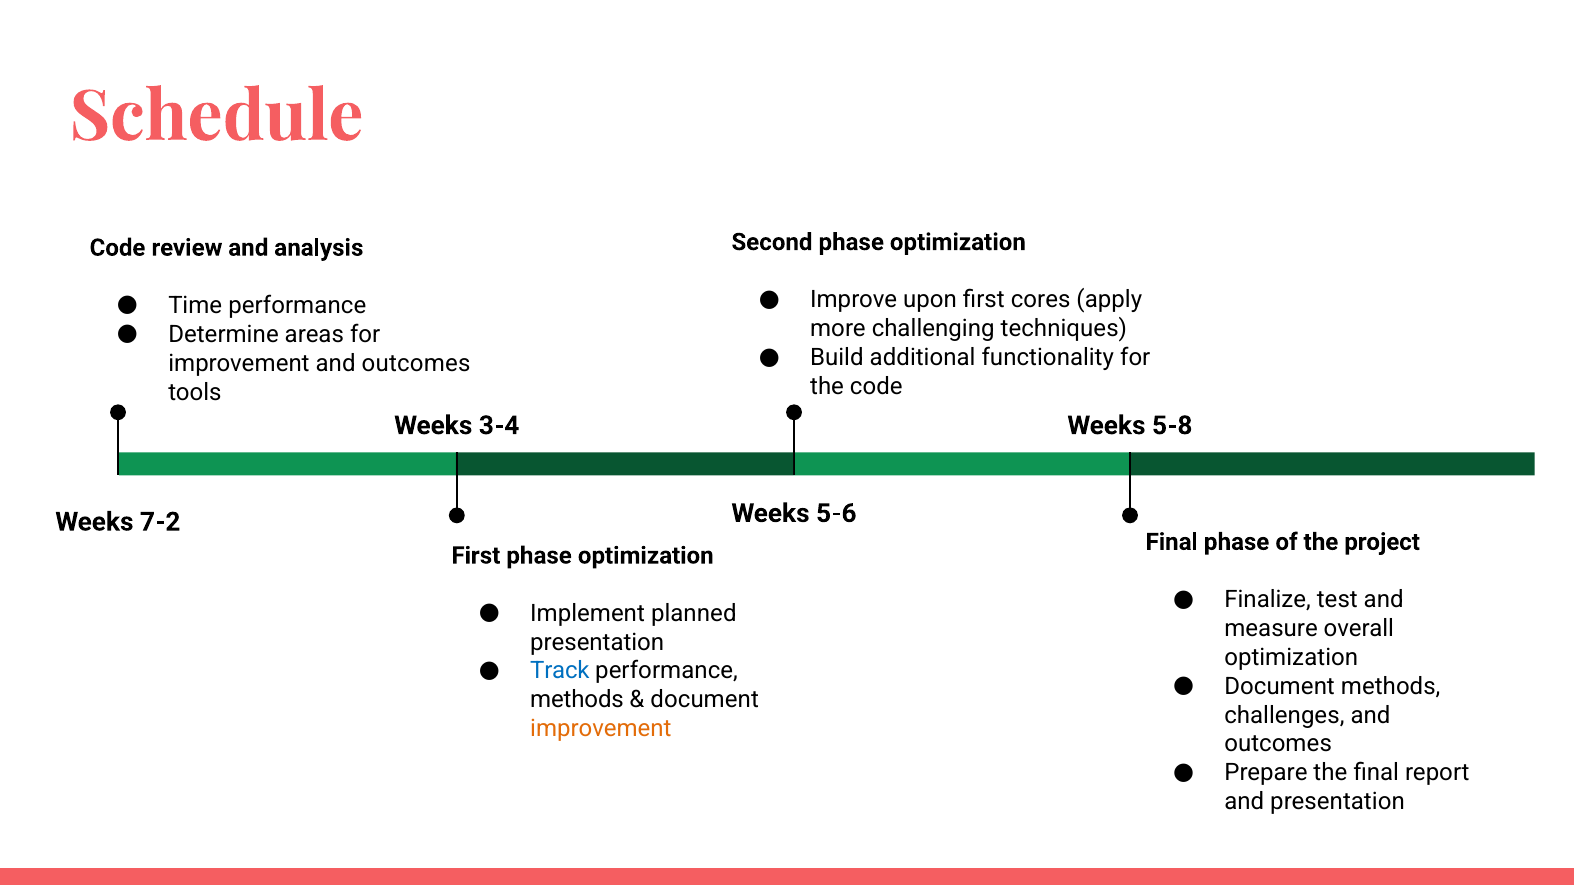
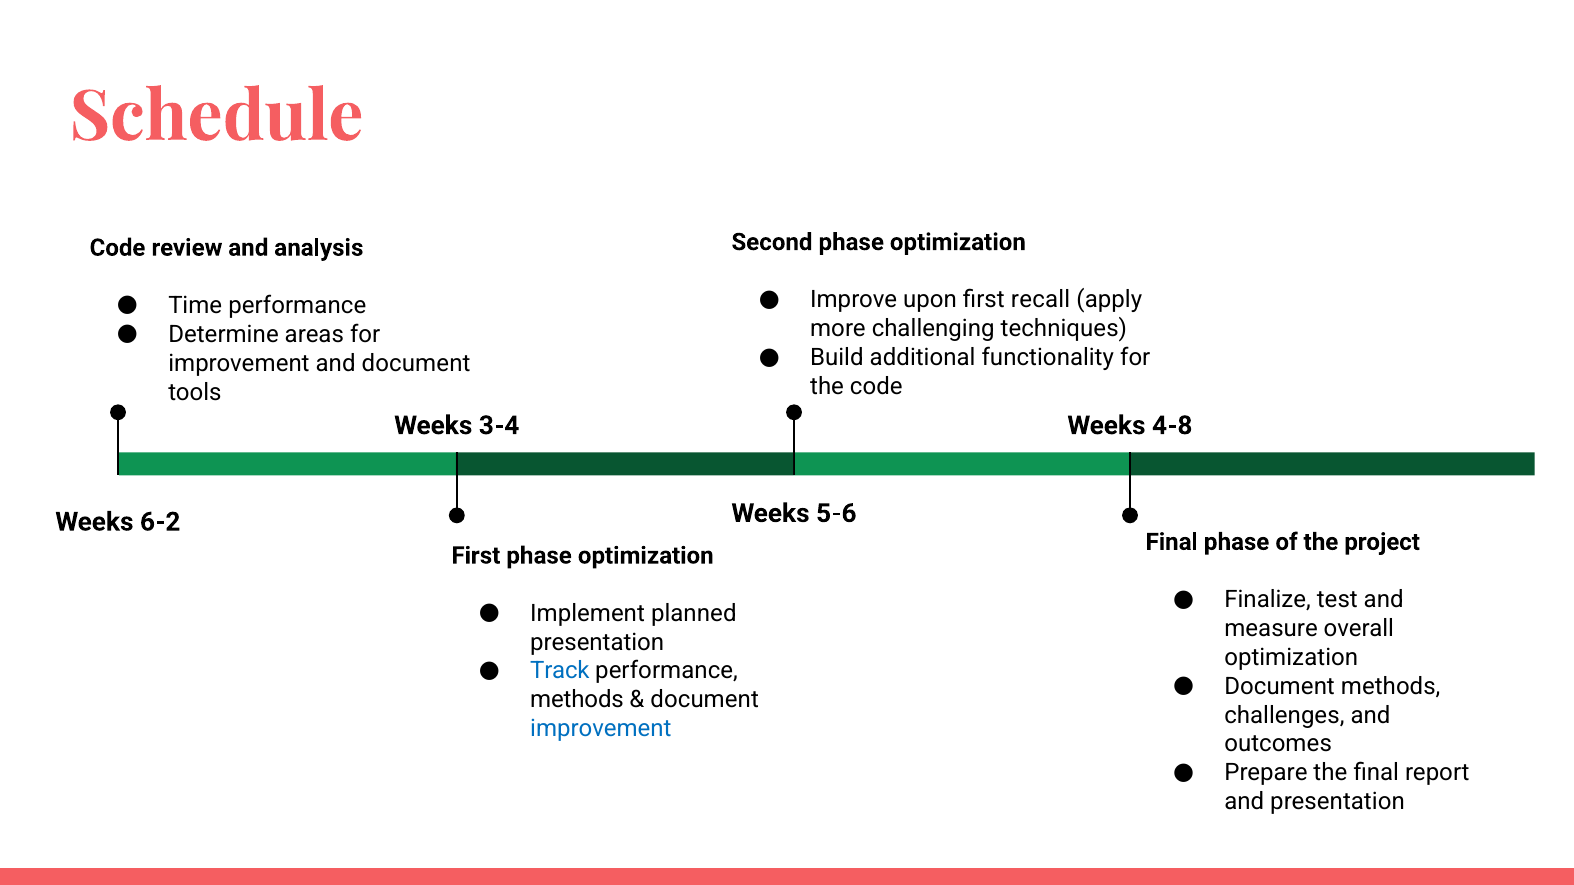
cores: cores -> recall (1041, 300)
improvement and outcomes: outcomes -> document (416, 363)
5-8: 5-8 -> 4-8 (1172, 426)
7-2: 7-2 -> 6-2 (160, 522)
improvement colour: orange -> blue (601, 729)
